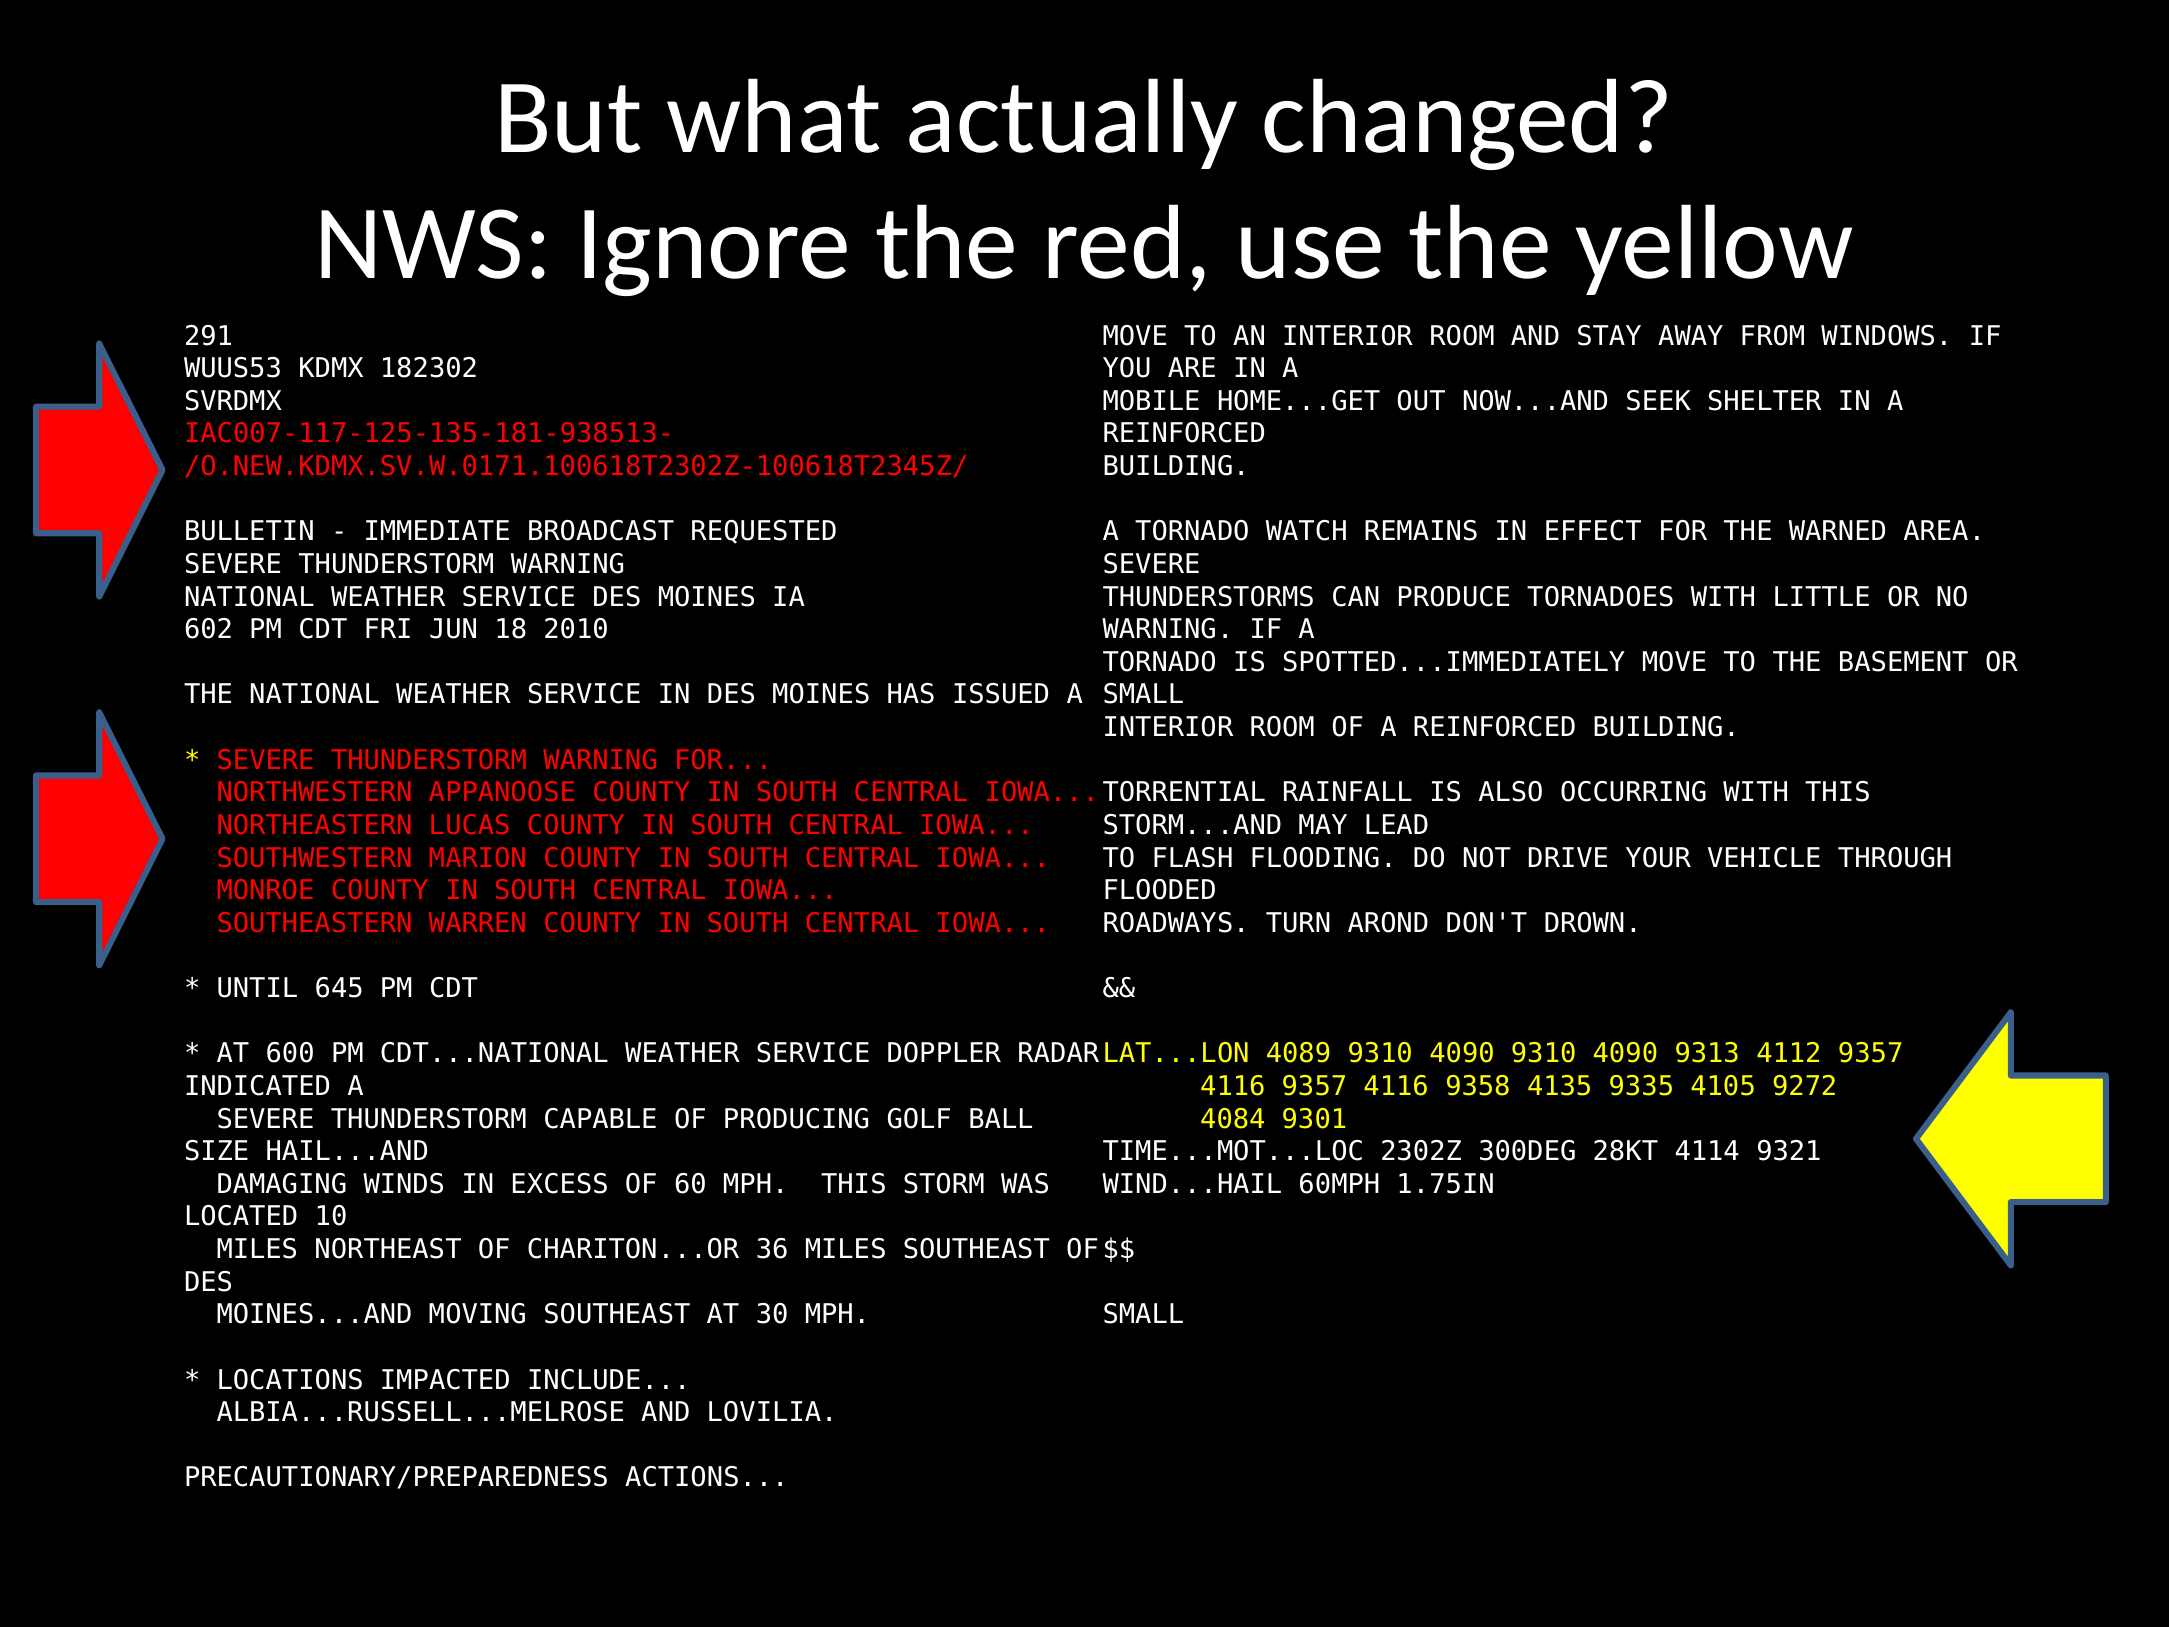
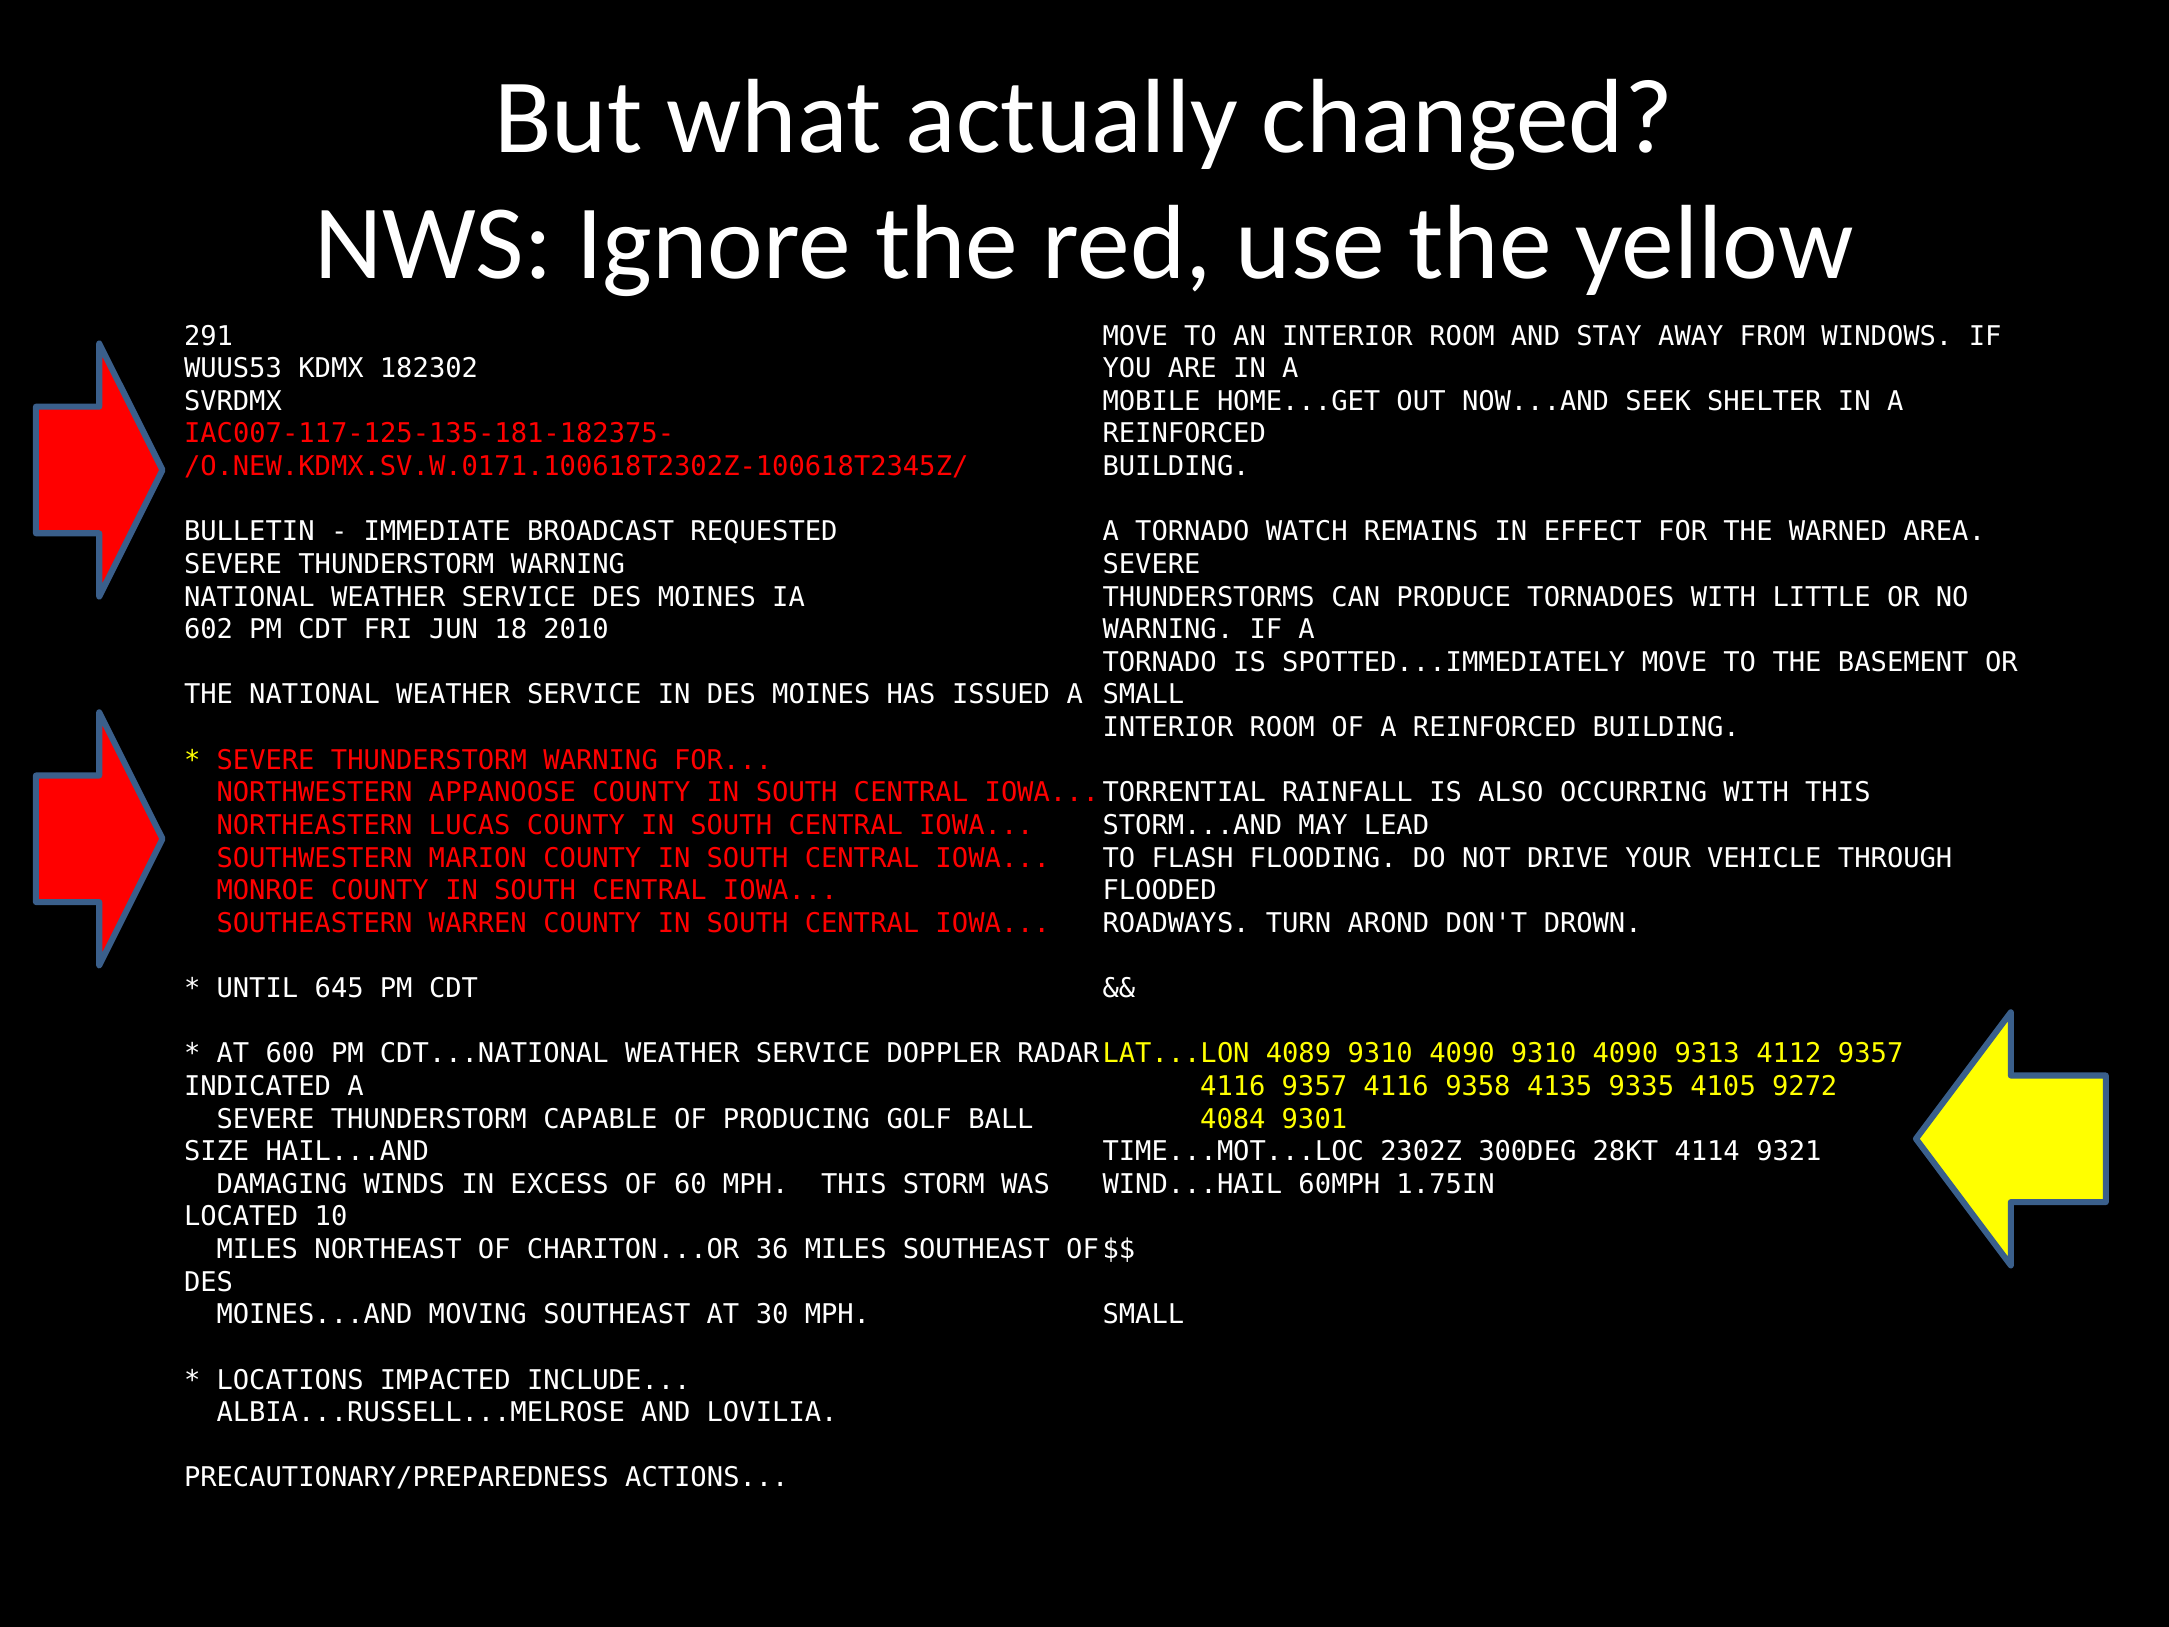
IAC007-117-125-135-181-938513-: IAC007-117-125-135-181-938513- -> IAC007-117-125-135-181-182375- (429, 434)
